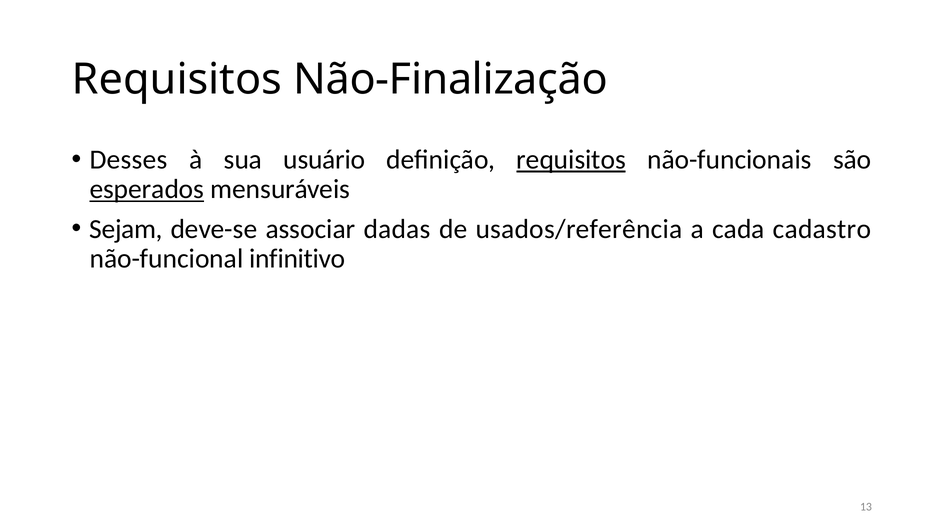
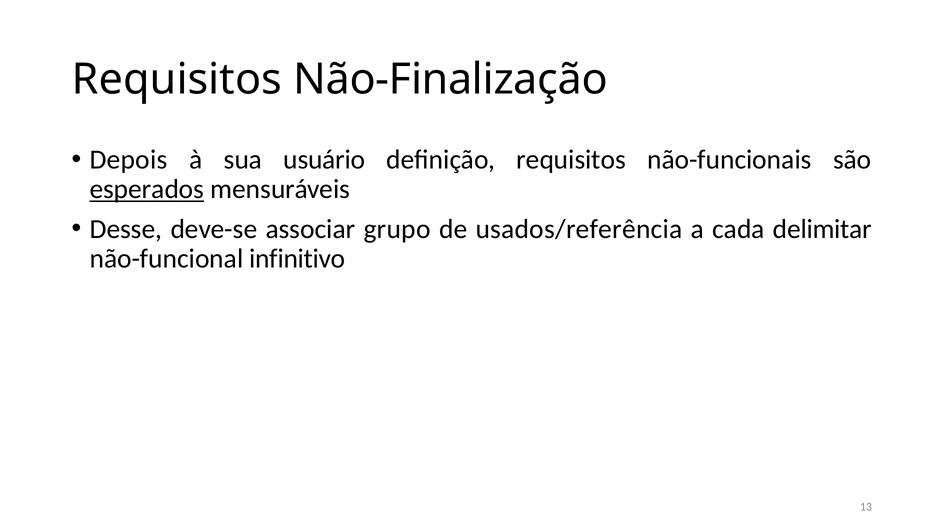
Desses: Desses -> Depois (129, 160)
requisitos underline: present -> none (571, 160)
Sejam: Sejam -> Desse (126, 229)
dadas: dadas -> grupo (397, 229)
cadastro: cadastro -> delimitar (822, 229)
